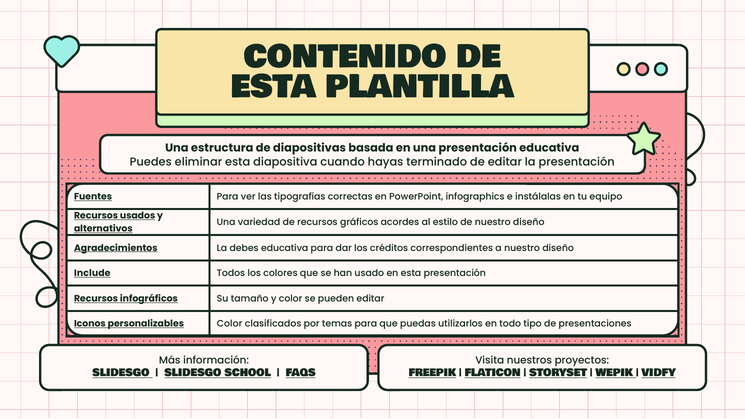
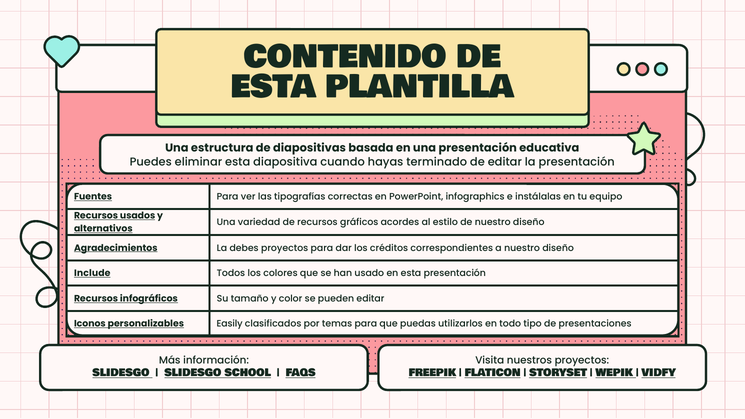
debes educativa: educativa -> proyectos (285, 248)
personalizables Color: Color -> Easily (230, 324)
